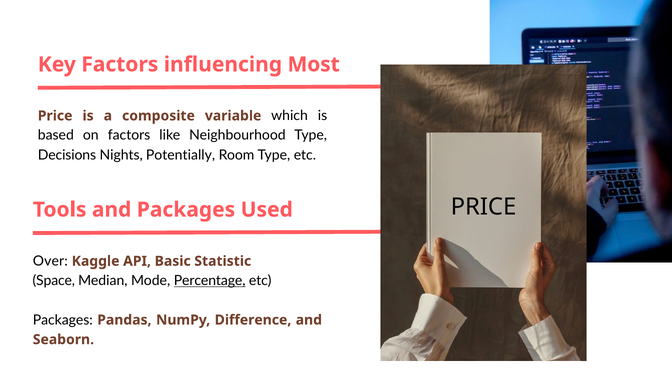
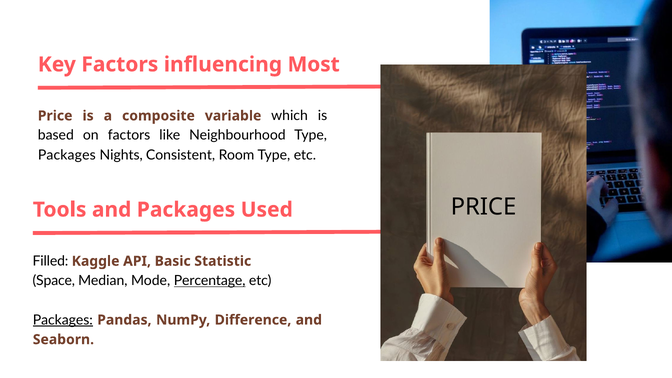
Decisions: Decisions -> Packages (67, 155)
Potentially: Potentially -> Consistent (180, 155)
Over: Over -> Filled (50, 261)
Packages underline: none -> present (63, 320)
